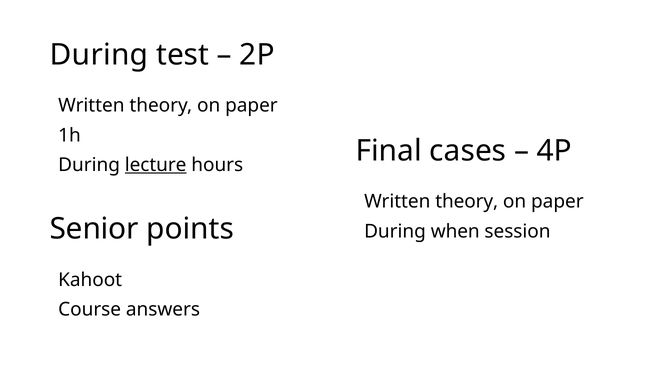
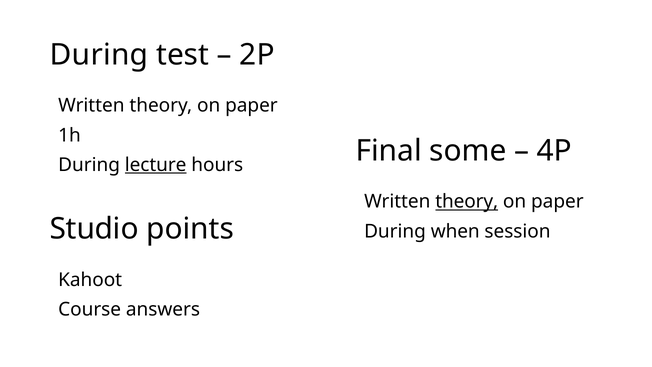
cases: cases -> some (468, 151)
theory underline: none -> present (467, 202)
Senior: Senior -> Studio (94, 229)
